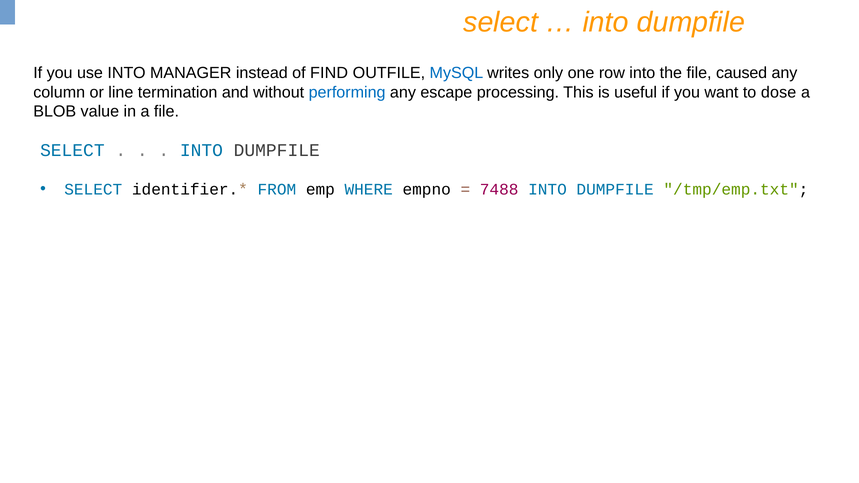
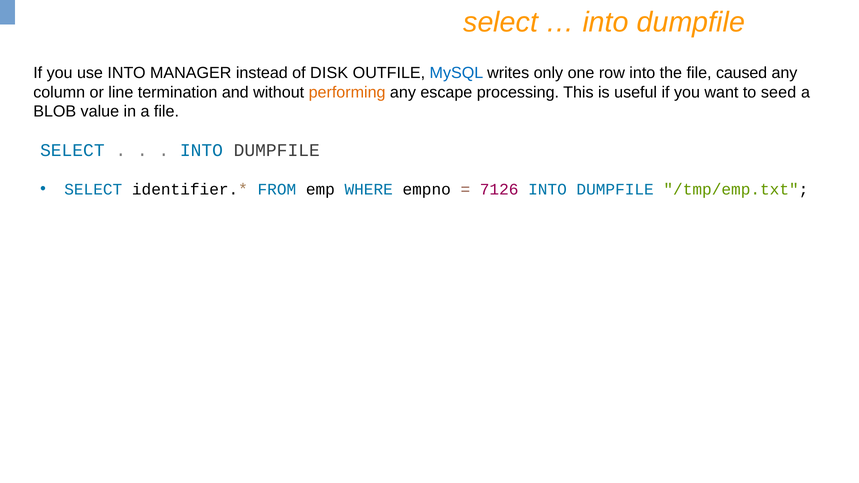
FIND: FIND -> DISK (329, 73)
performing colour: blue -> orange (347, 92)
dose: dose -> seed (779, 92)
7488: 7488 -> 7126 (499, 190)
